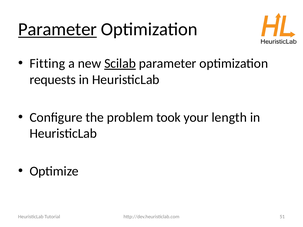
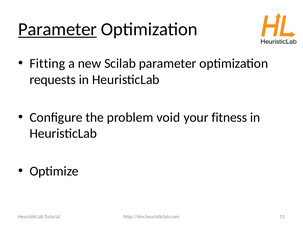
Scilab underline: present -> none (120, 64)
took: took -> void (168, 117)
length: length -> fitness (229, 117)
